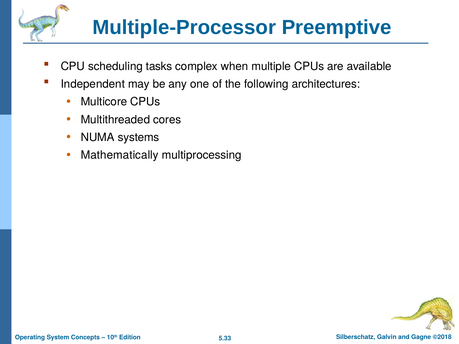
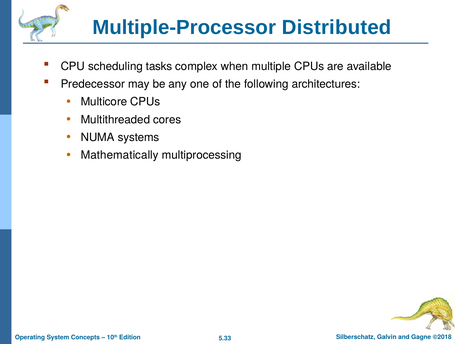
Preemptive: Preemptive -> Distributed (337, 27)
Independent: Independent -> Predecessor (93, 84)
